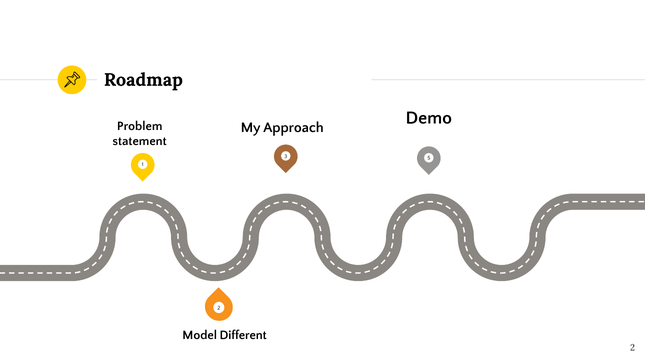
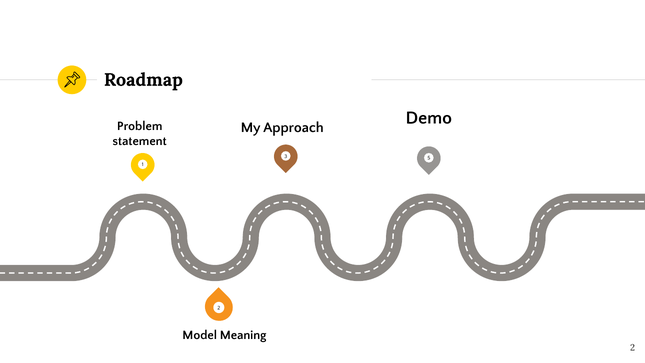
Different: Different -> Meaning (243, 335)
